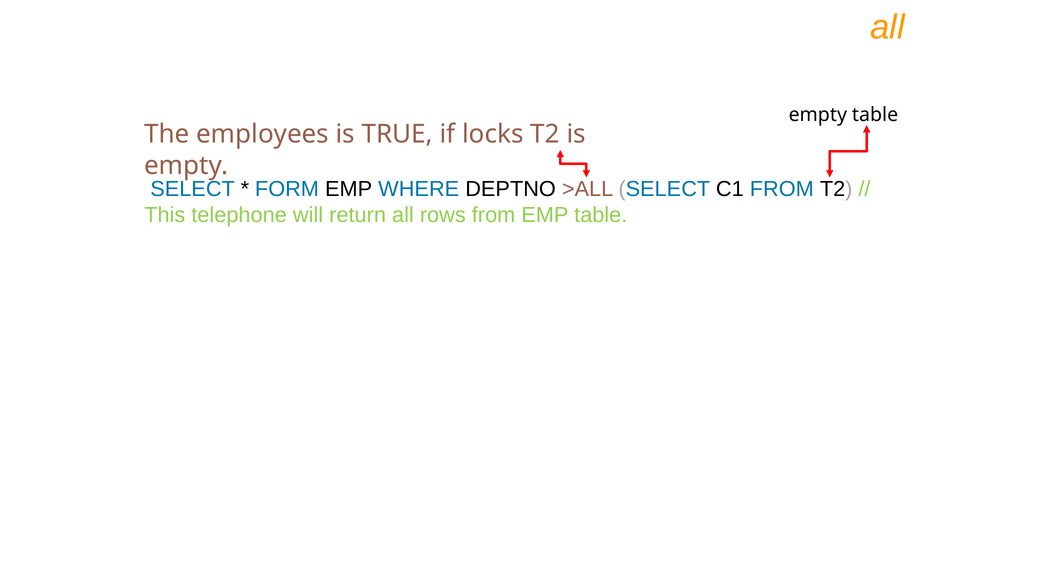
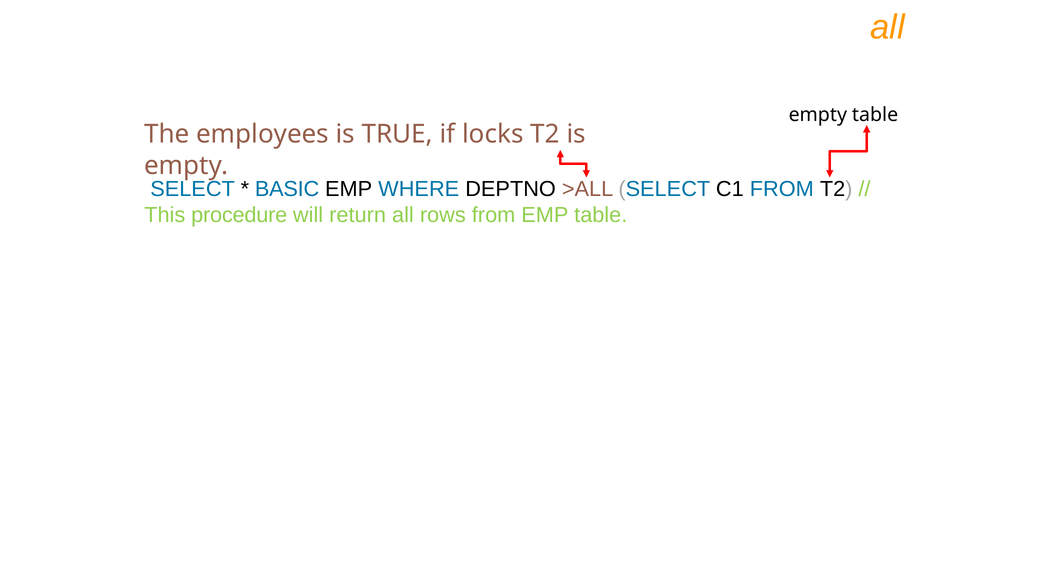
FORM: FORM -> BASIC (287, 189)
telephone: telephone -> procedure (239, 215)
